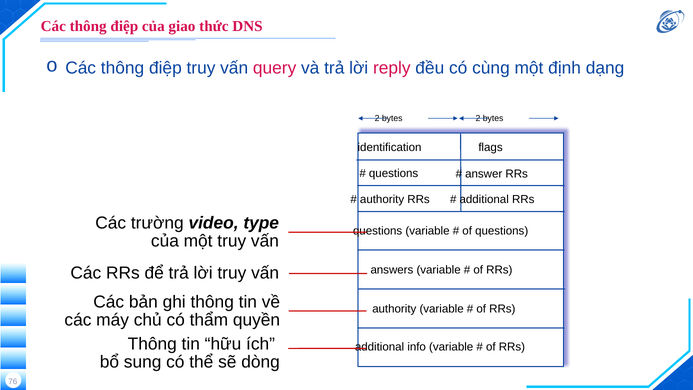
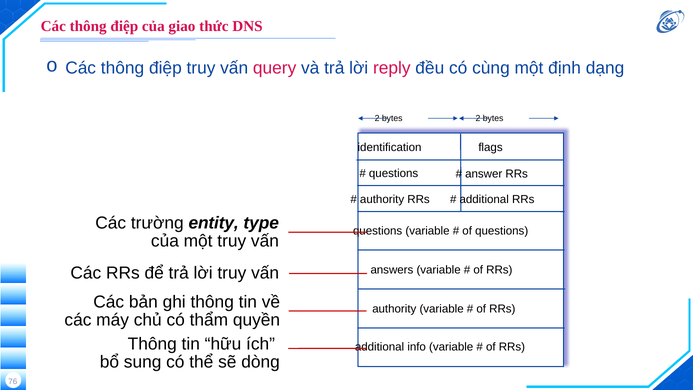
video: video -> entity (214, 223)
